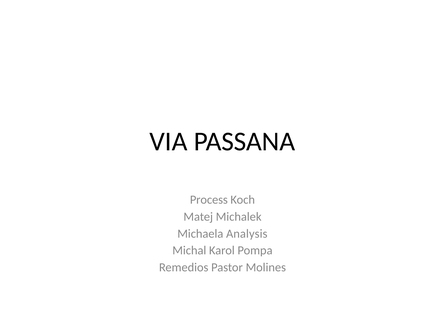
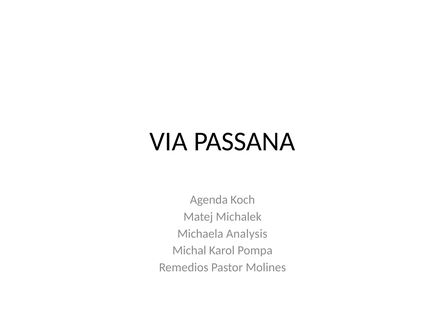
Process: Process -> Agenda (209, 200)
